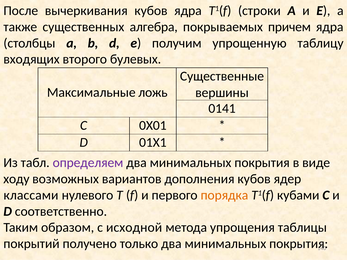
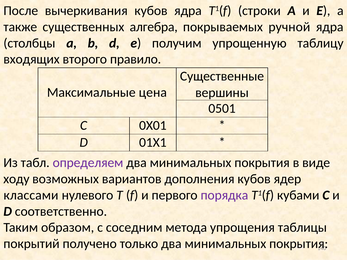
причем: причем -> ручной (289, 27)
булевых: булевых -> правило (136, 59)
ложь: ложь -> цена (153, 93)
0141: 0141 -> 0501 (222, 109)
порядка colour: orange -> purple (224, 195)
исходной: исходной -> соседним (134, 228)
